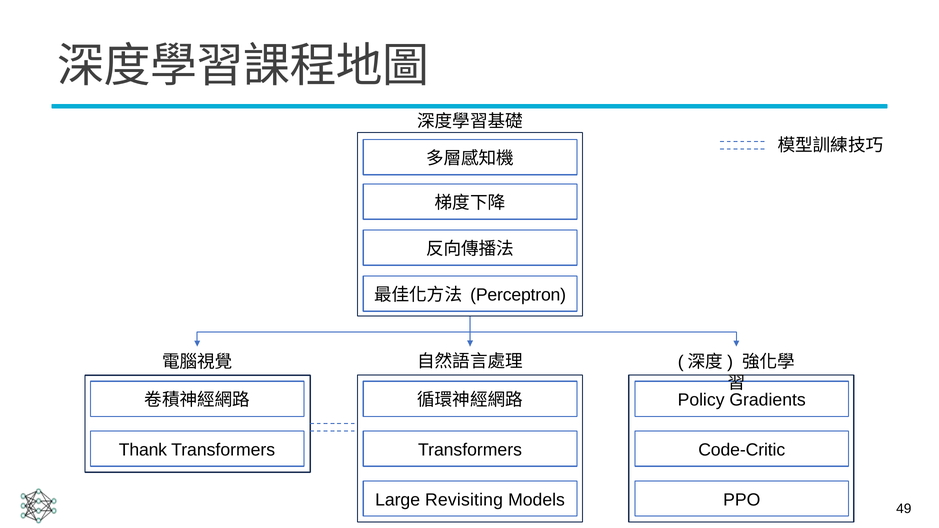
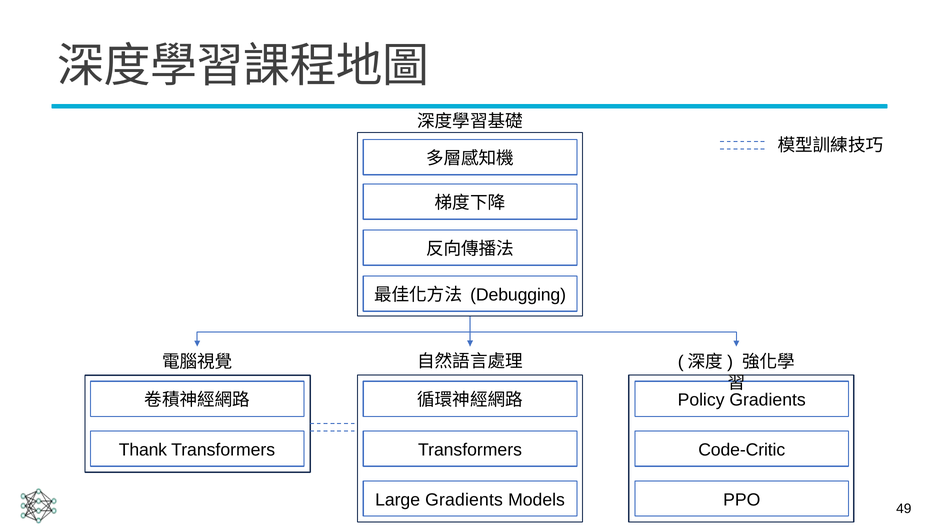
Perceptron: Perceptron -> Debugging (518, 295)
Large Revisiting: Revisiting -> Gradients (464, 500)
